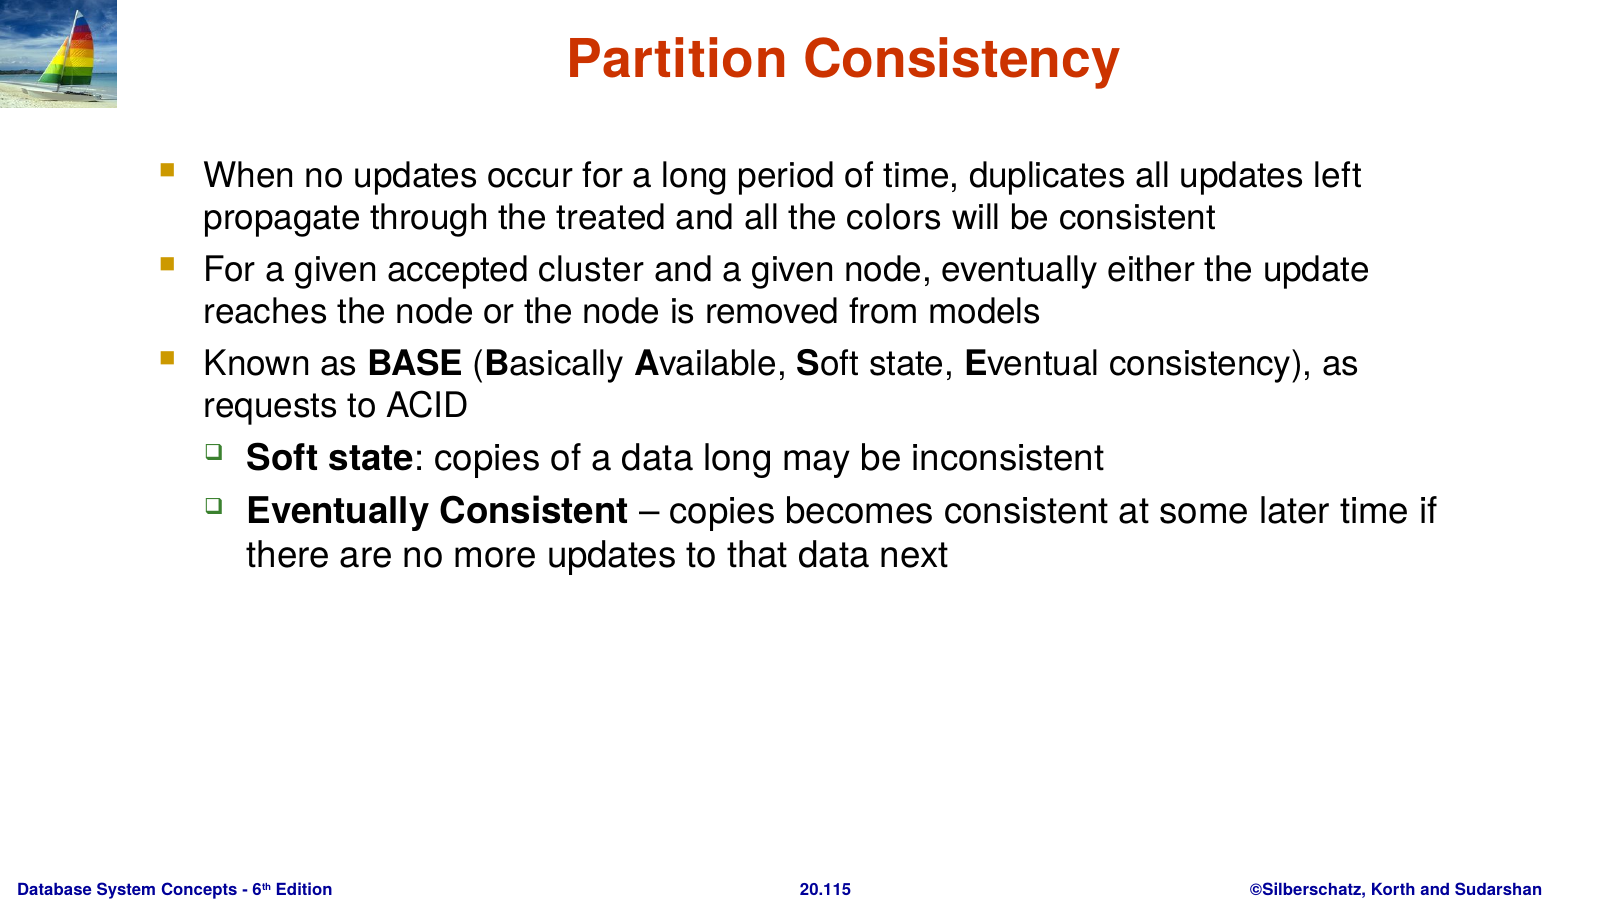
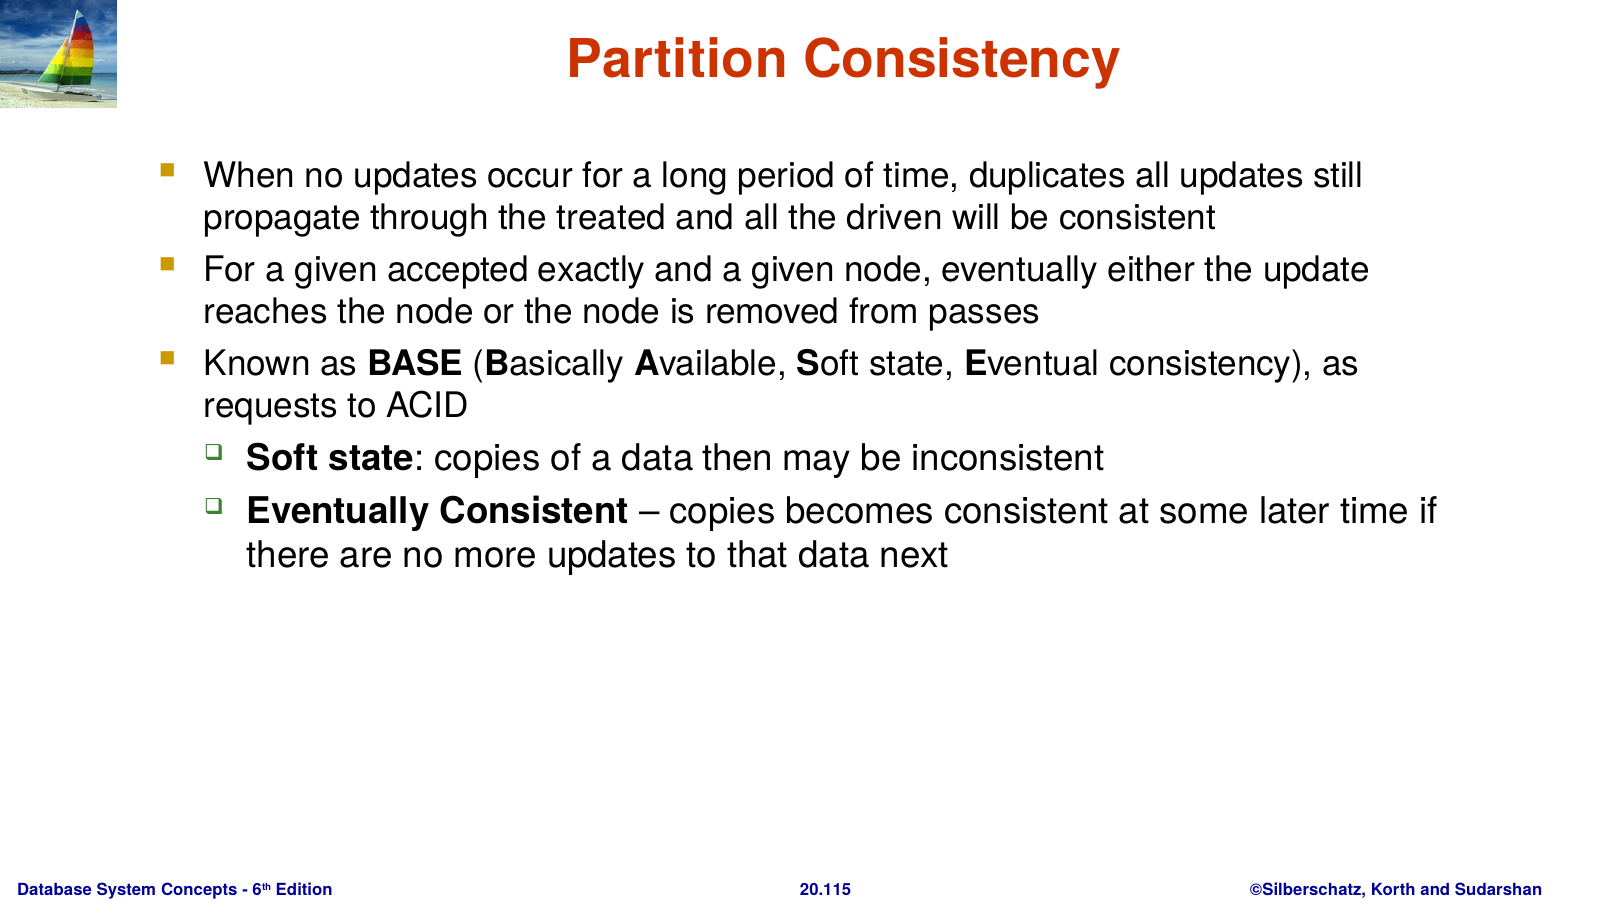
left: left -> still (1338, 176)
colors: colors -> driven (895, 218)
cluster: cluster -> exactly (592, 269)
models: models -> passes (985, 312)
data long: long -> then (738, 458)
